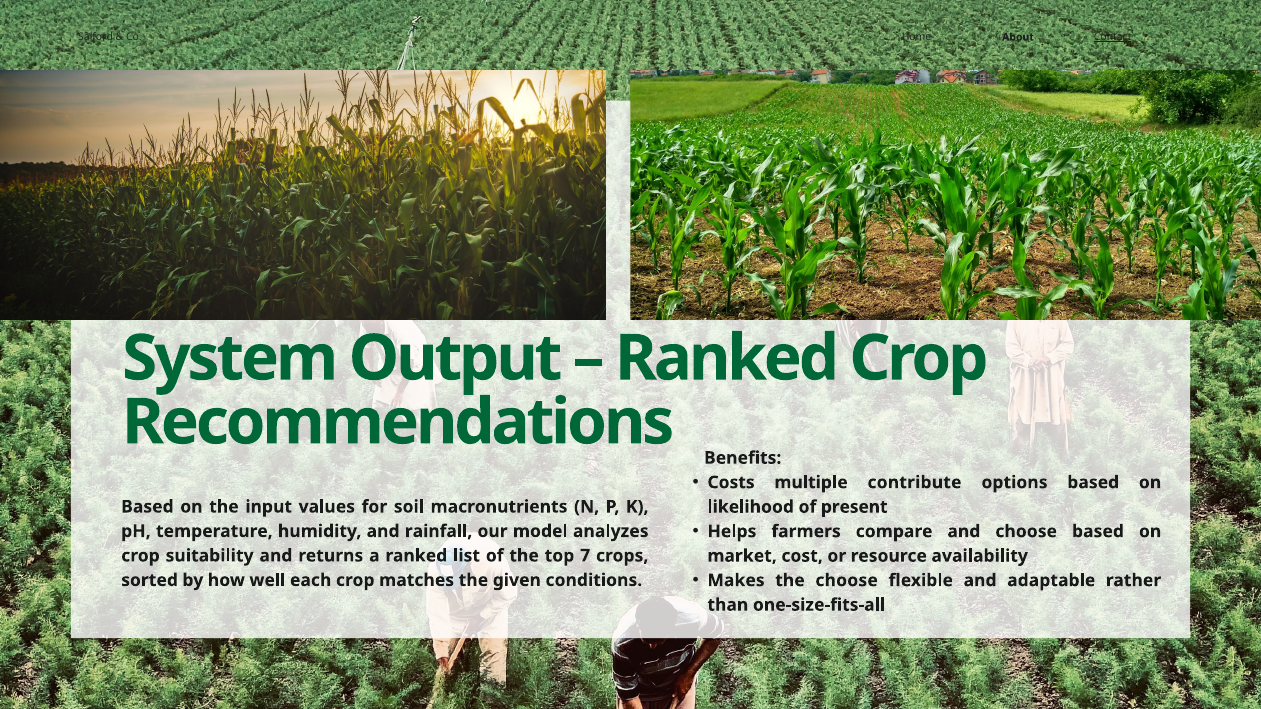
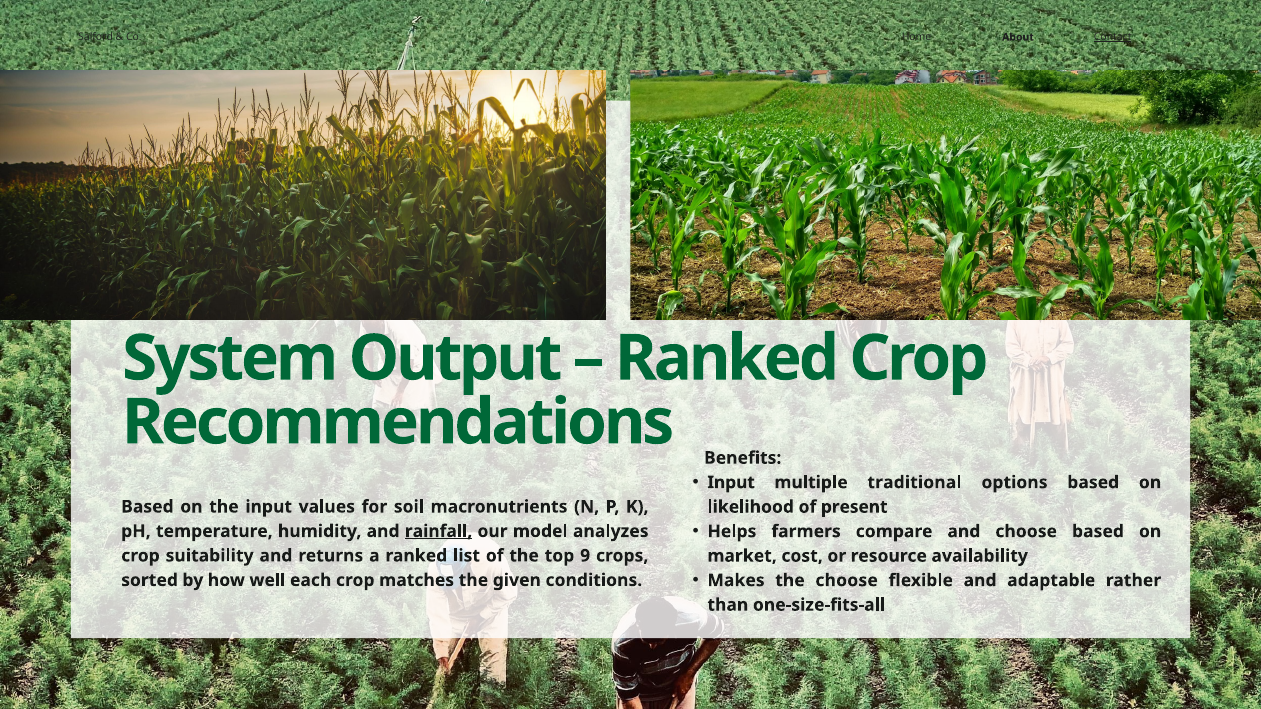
Costs: Costs -> Input (731, 483)
contribute: contribute -> traditional (915, 483)
rainfall underline: none -> present (439, 531)
7: 7 -> 9 (585, 556)
